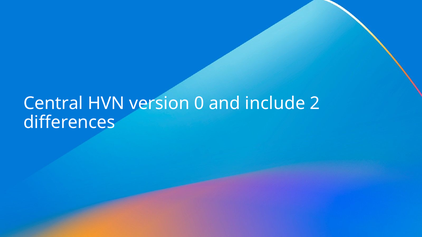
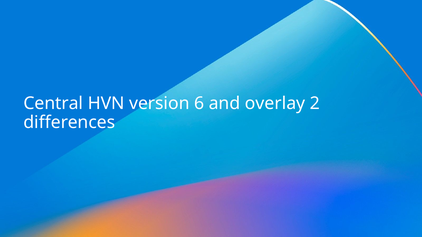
0: 0 -> 6 (199, 104)
include: include -> overlay (275, 104)
